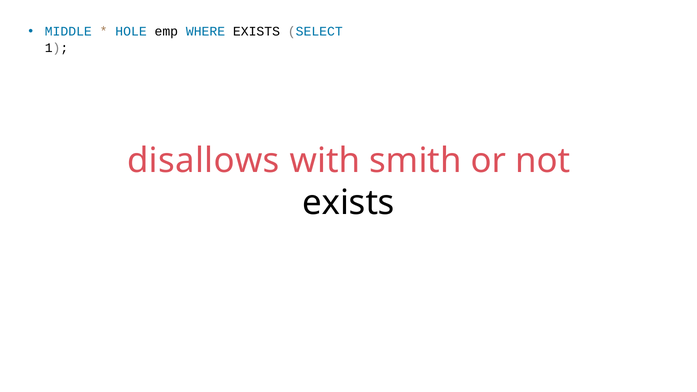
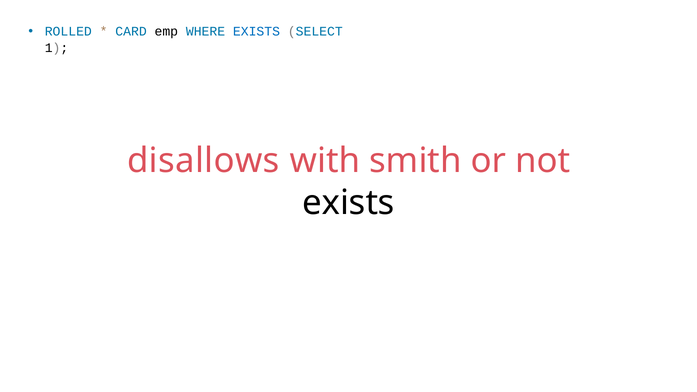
MIDDLE: MIDDLE -> ROLLED (68, 31)
HOLE: HOLE -> CARD (131, 31)
EXISTS colour: black -> blue (256, 31)
